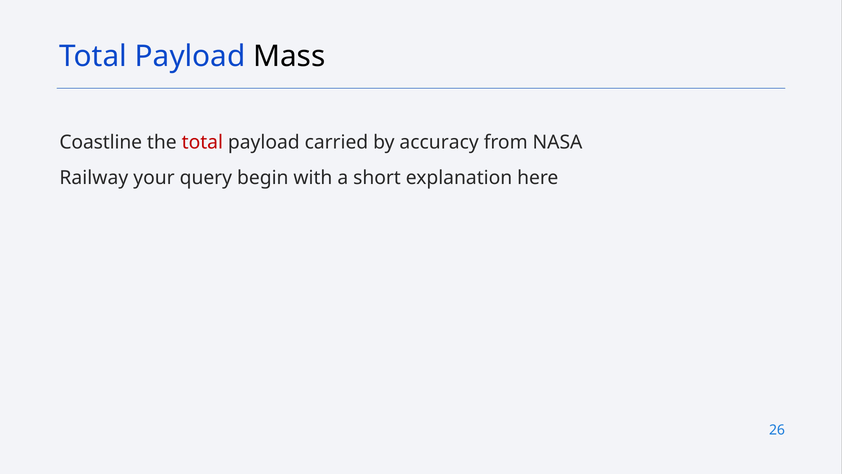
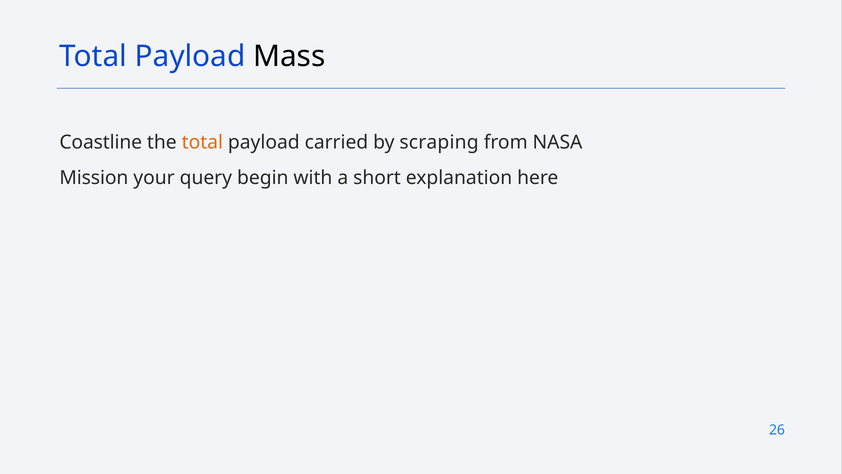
total colour: red -> orange (202, 142)
accuracy: accuracy -> scraping (439, 142)
Railway: Railway -> Mission (94, 177)
